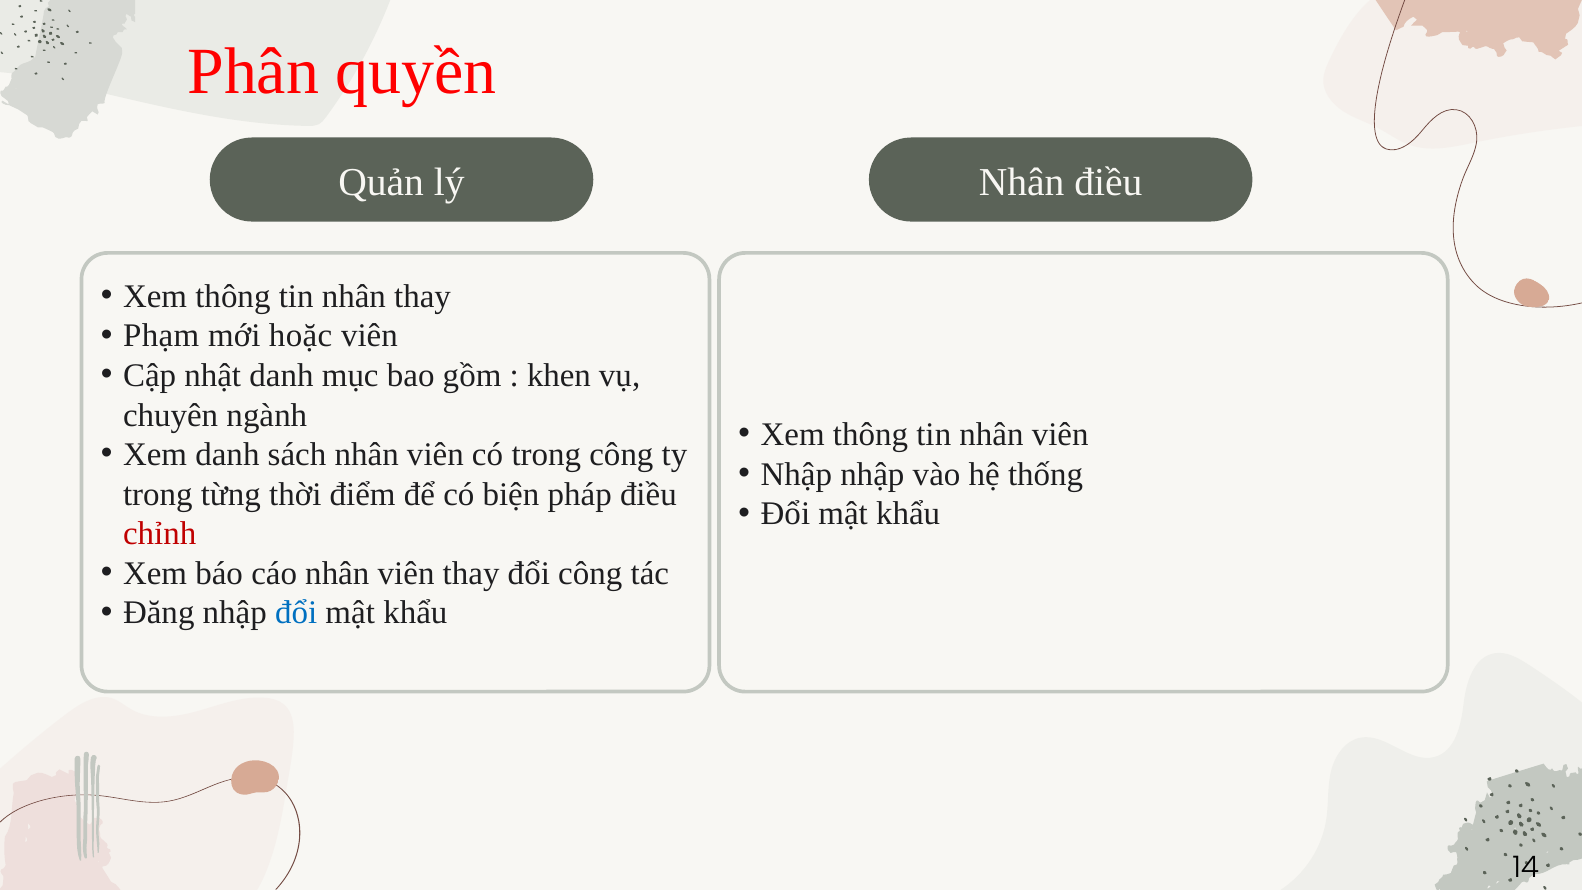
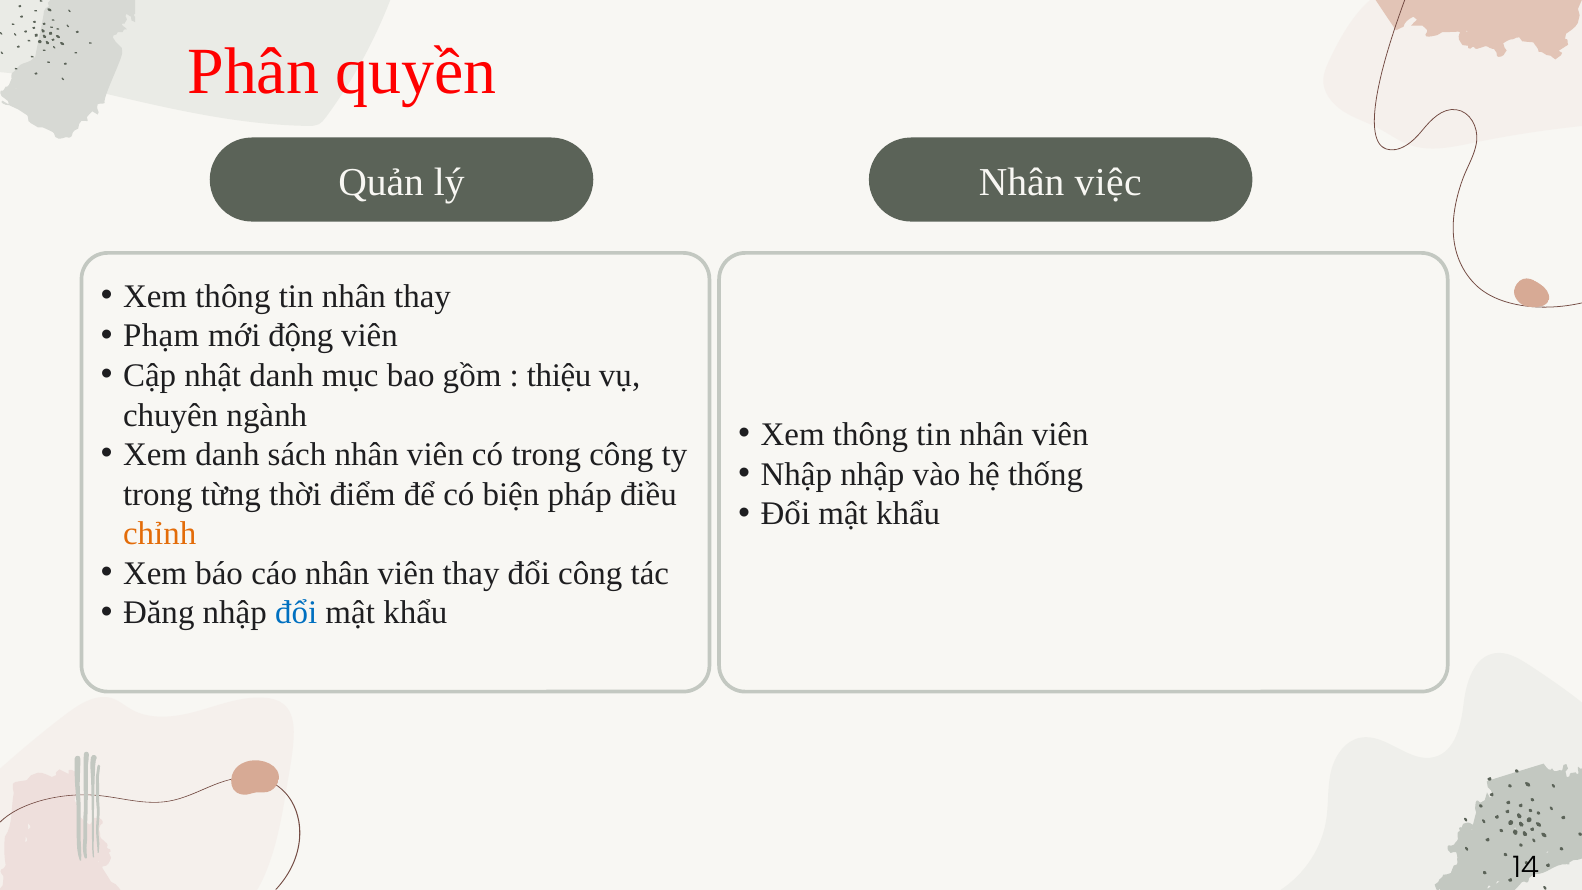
Nhân điều: điều -> việc (1108, 182)
hoặc: hoặc -> động (301, 336)
khen: khen -> thiệu (559, 376)
chỉnh colour: red -> orange (160, 534)
